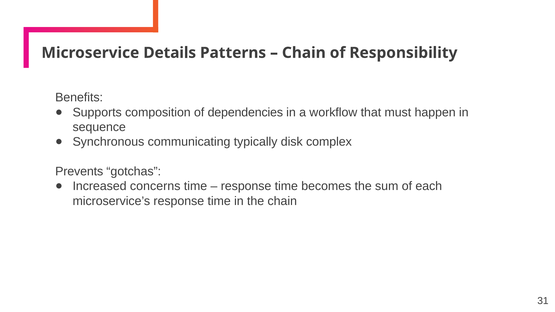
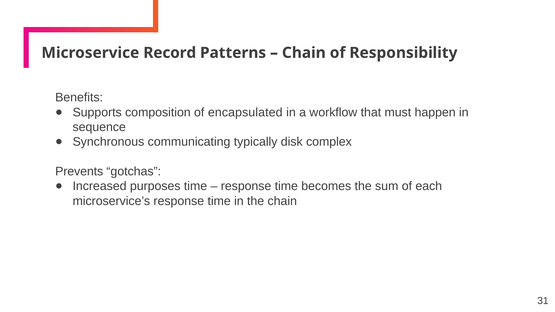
Details: Details -> Record (170, 53)
dependencies: dependencies -> encapsulated (245, 112)
concerns: concerns -> purposes (155, 186)
